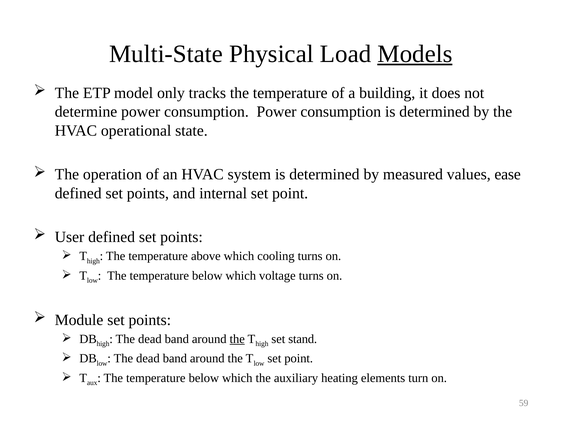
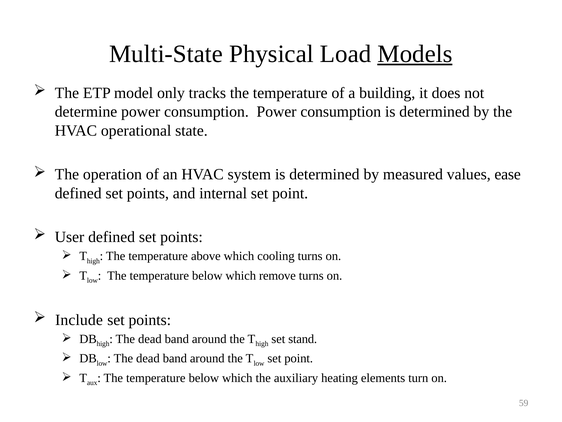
voltage: voltage -> remove (277, 275)
Module: Module -> Include (79, 319)
the underline: present -> none (237, 339)
